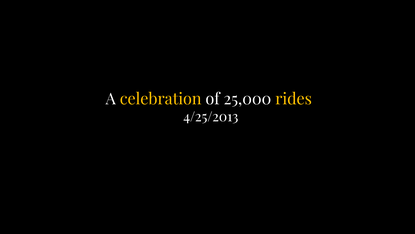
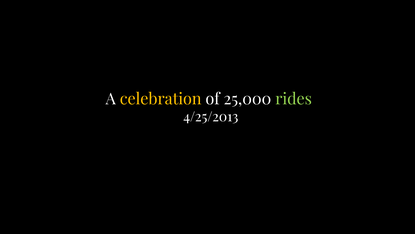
rides colour: yellow -> light green (294, 99)
